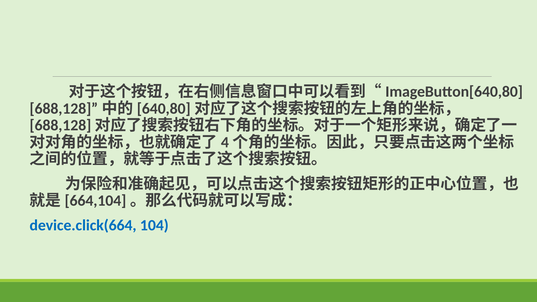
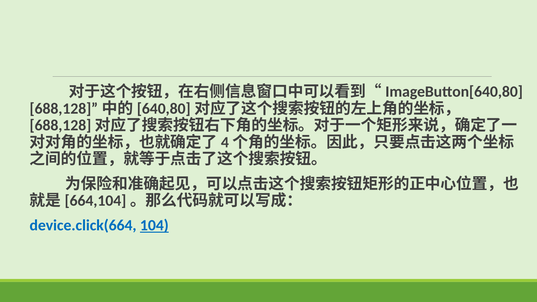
104 underline: none -> present (154, 226)
